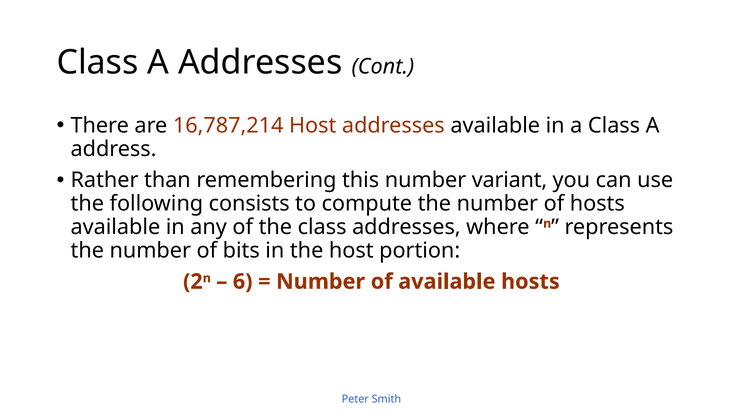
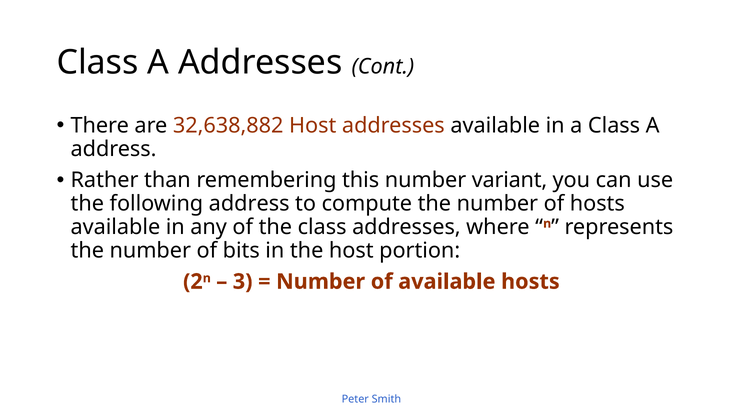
16,787,214: 16,787,214 -> 32,638,882 (228, 126)
following consists: consists -> address (249, 204)
6: 6 -> 3 (243, 282)
